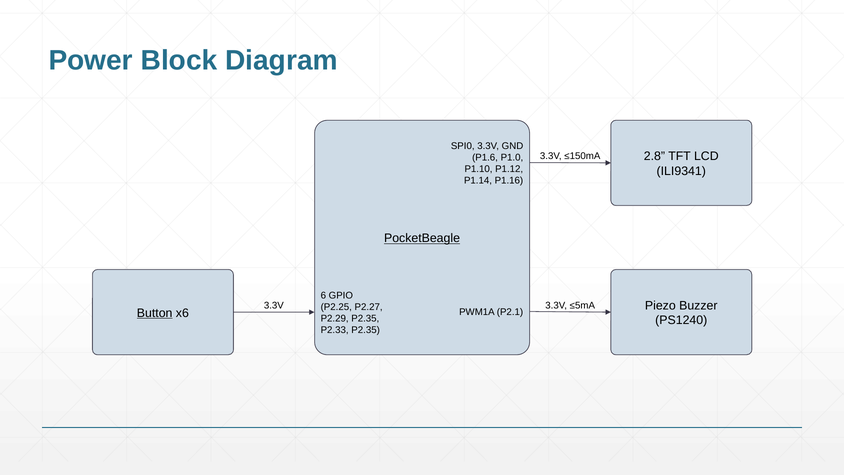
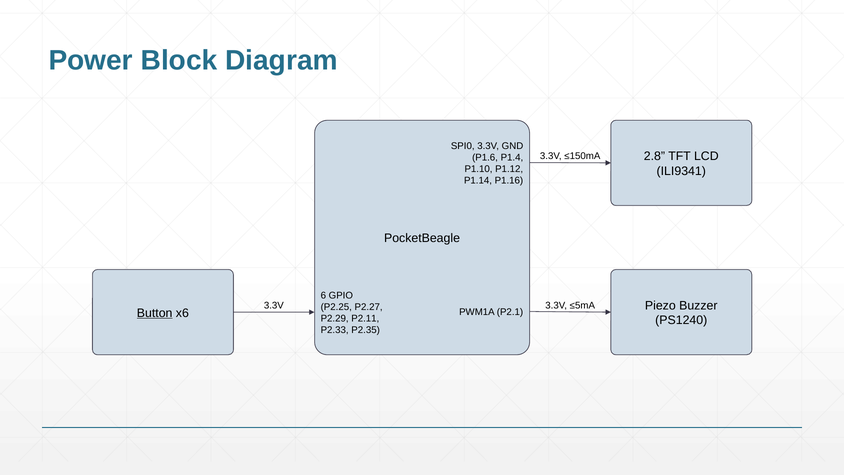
P1.0: P1.0 -> P1.4 (512, 157)
PocketBeagle underline: present -> none (422, 238)
P2.29 P2.35: P2.35 -> P2.11 (365, 318)
